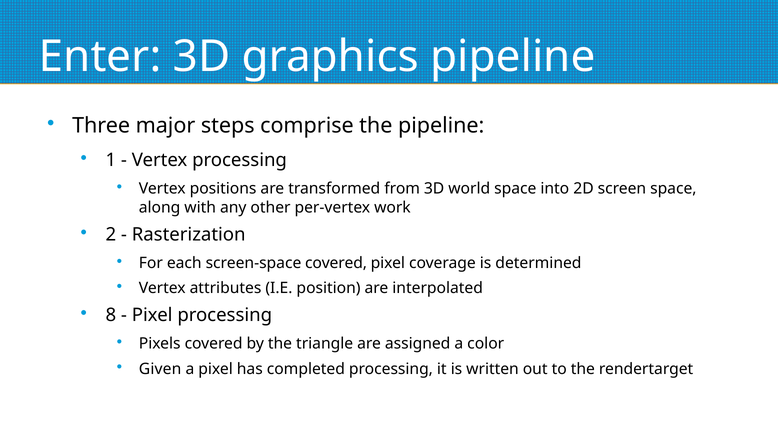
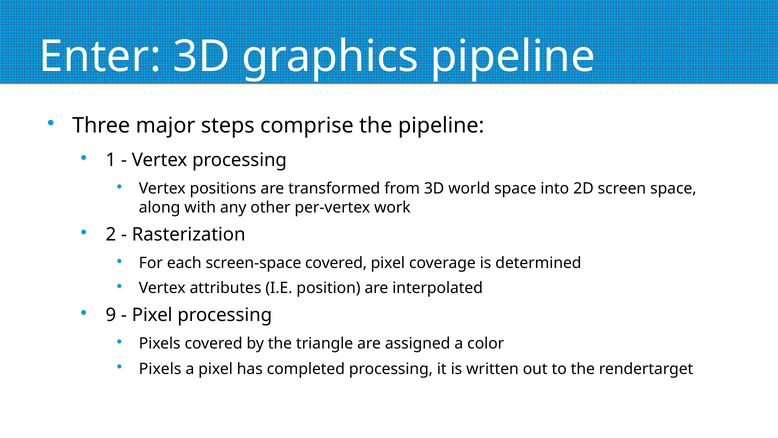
8: 8 -> 9 (111, 315)
Given: Given -> Pixels (160, 369)
